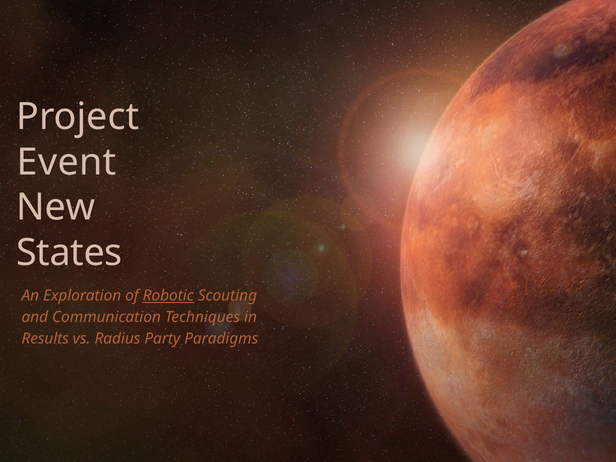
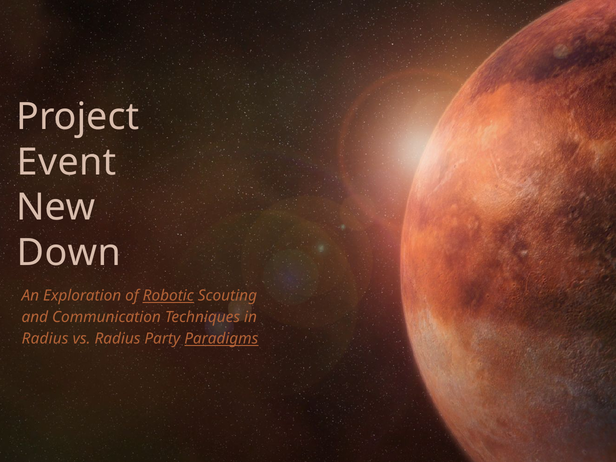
States: States -> Down (69, 253)
Results: Results -> Radius (45, 339)
Paradigms underline: none -> present (221, 339)
